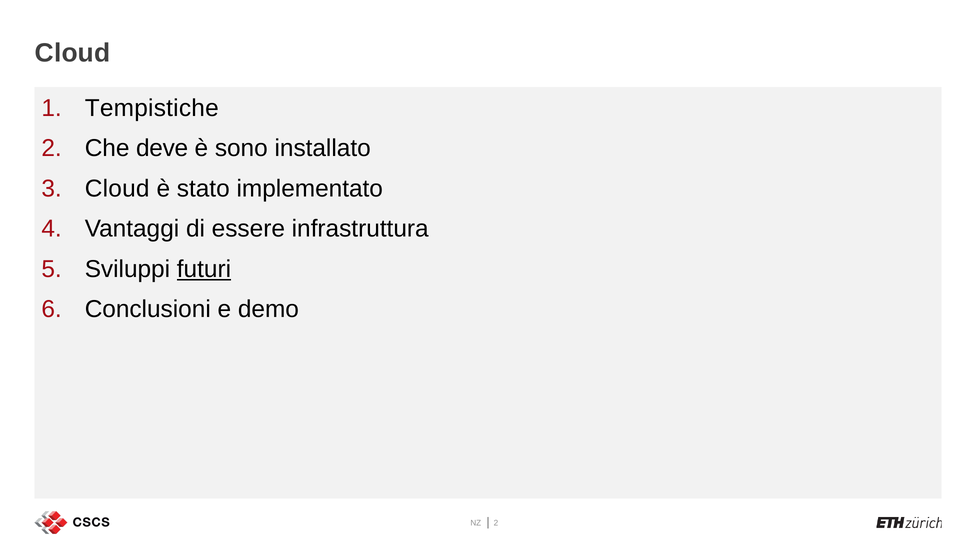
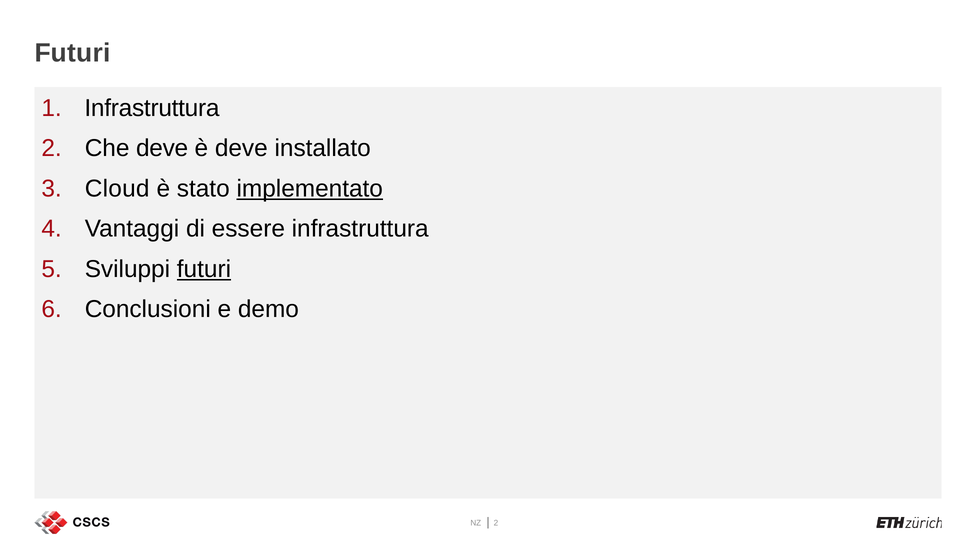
Cloud: Cloud -> Futuri (73, 53)
Tempistiche: Tempistiche -> Infrastruttura (152, 108)
è sono: sono -> deve (241, 148)
implementato underline: none -> present (310, 189)
